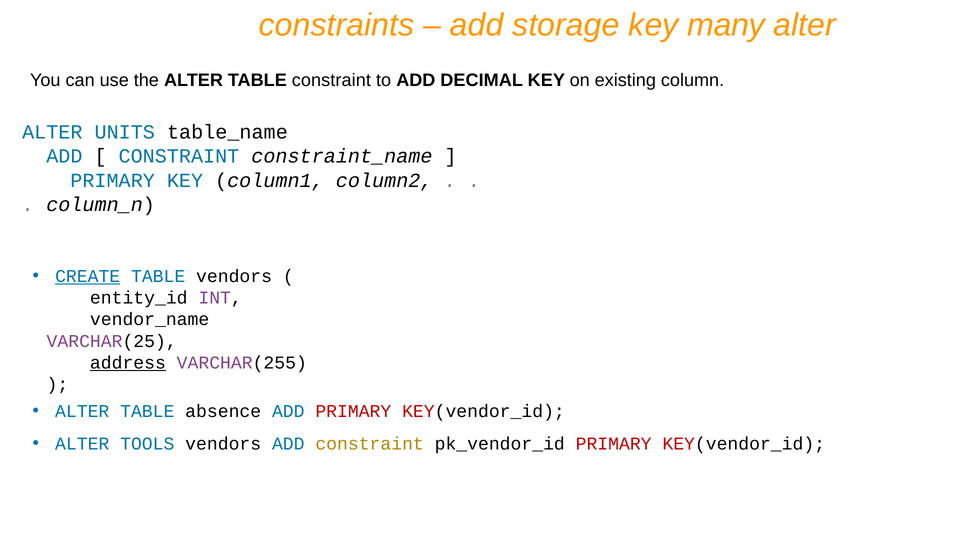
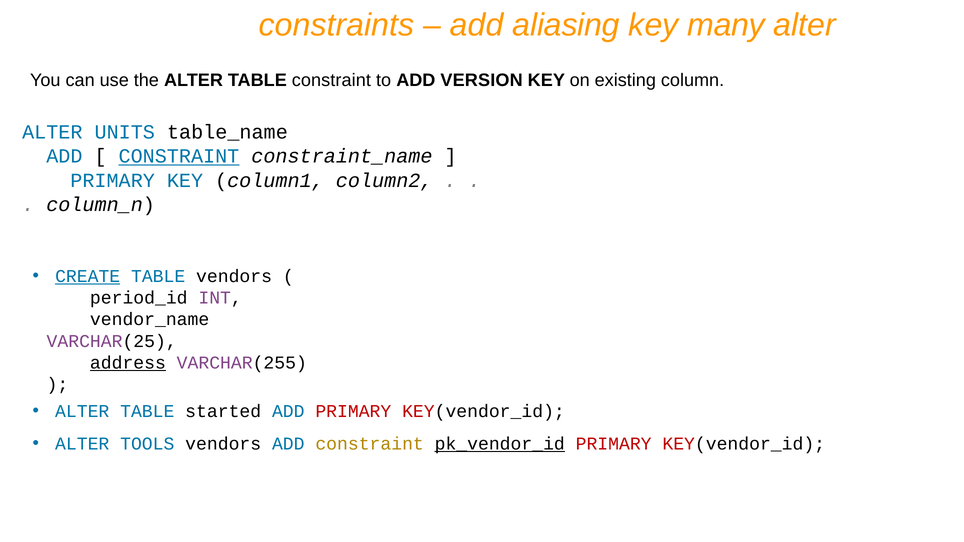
storage: storage -> aliasing (566, 25)
DECIMAL: DECIMAL -> VERSION (482, 80)
CONSTRAINT underline: none -> present (179, 156)
entity_id: entity_id -> period_id (139, 298)
absence: absence -> started (223, 411)
pk_vendor_id underline: none -> present (500, 444)
